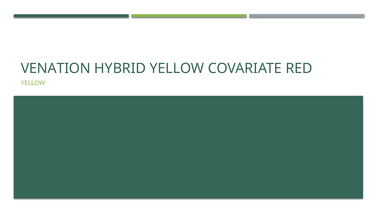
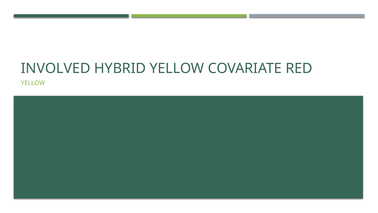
VENATION: VENATION -> INVOLVED (56, 68)
